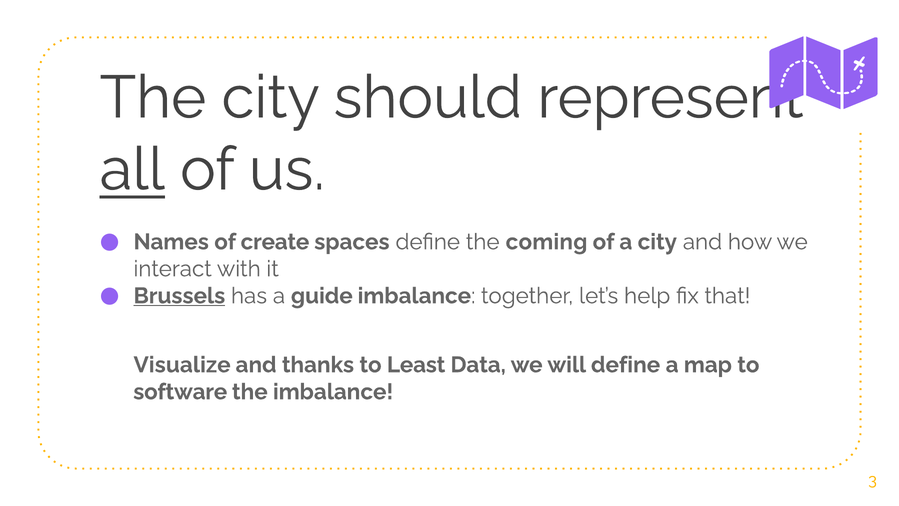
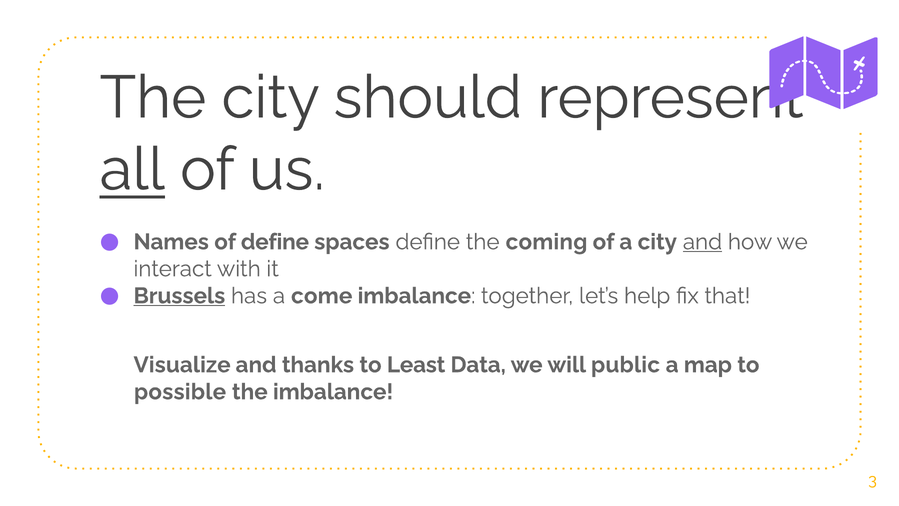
of create: create -> define (275, 242)
and underline: none -> present (702, 242)
guide: guide -> come (322, 296)
will define: define -> public (625, 365)
software: software -> possible (180, 392)
